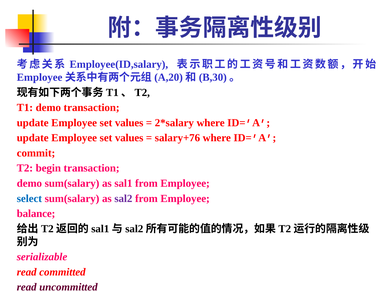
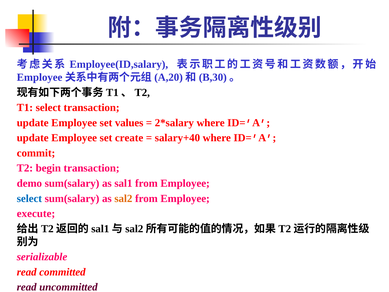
T1 demo: demo -> select (48, 107)
values: values -> create (129, 138)
salary+76: salary+76 -> salary+40 (177, 138)
sal2 colour: purple -> orange (123, 198)
balance: balance -> execute (36, 213)
